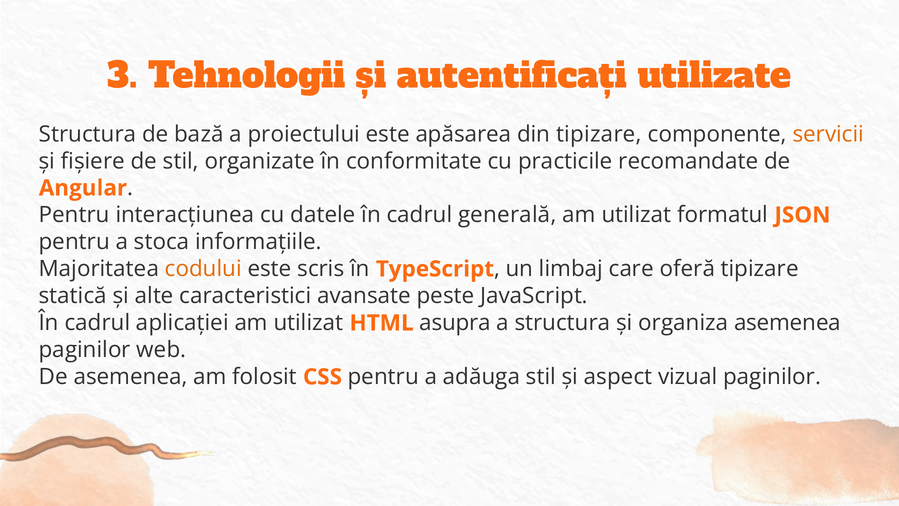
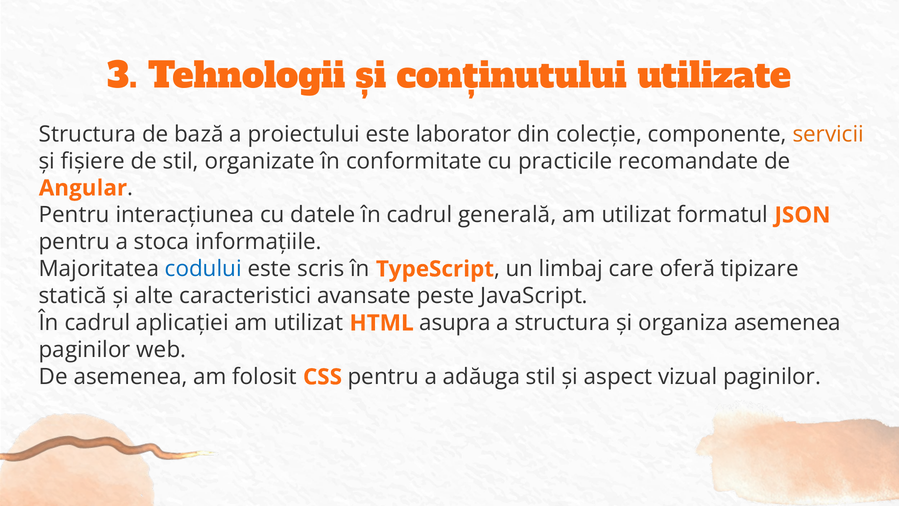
autentificați: autentificați -> conținutului (512, 76)
apăsarea: apăsarea -> laborator (463, 134)
din tipizare: tipizare -> colecție (599, 134)
codului colour: orange -> blue (203, 269)
